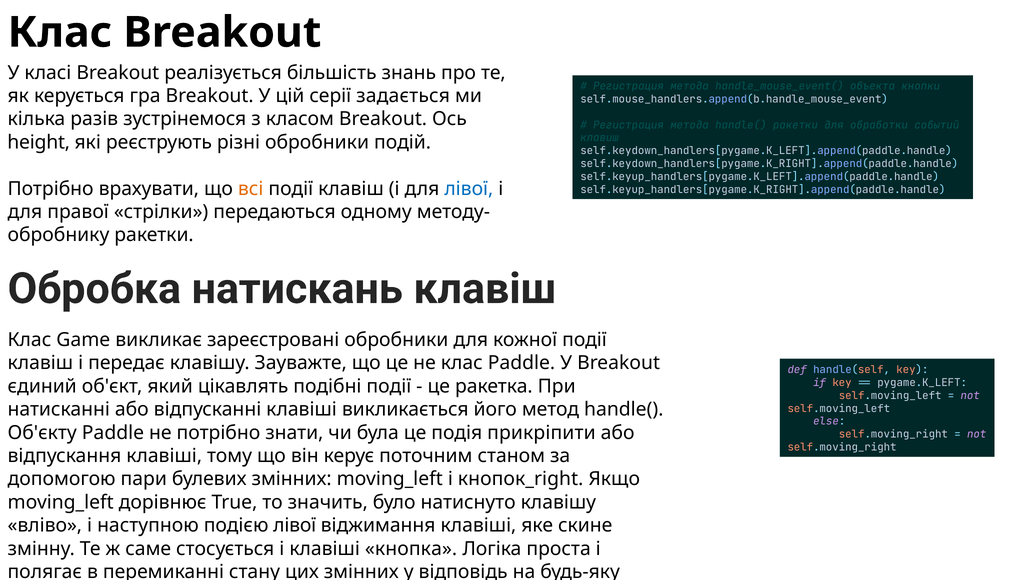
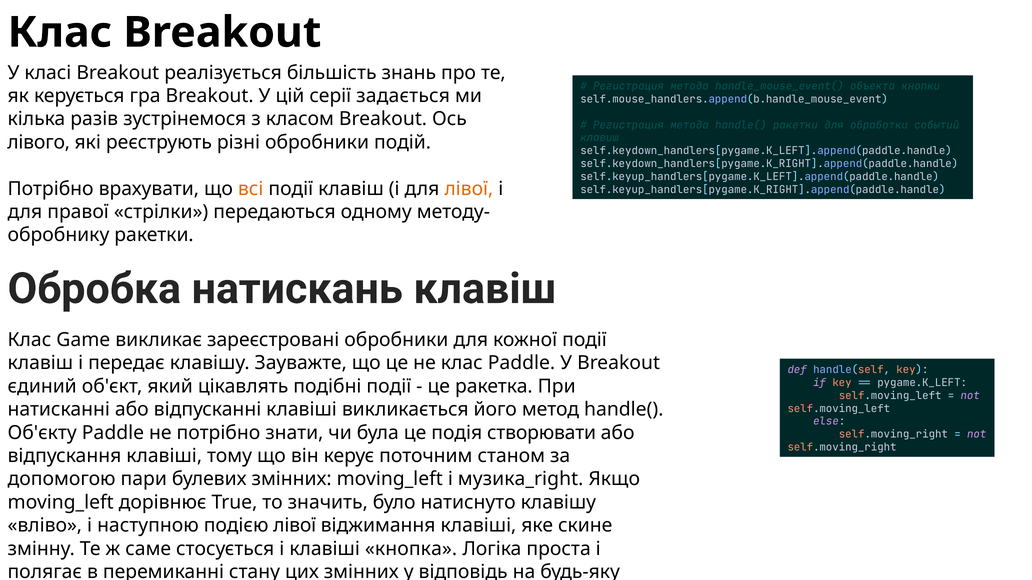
height: height -> лівого (39, 142)
лівої colour: blue -> orange (469, 189)
прикріпити: прикріпити -> створювати (542, 433)
кнопок_right: кнопок_right -> музика_right (521, 479)
